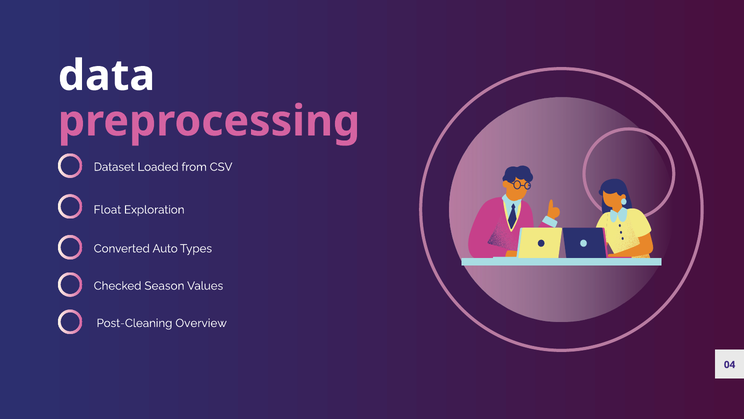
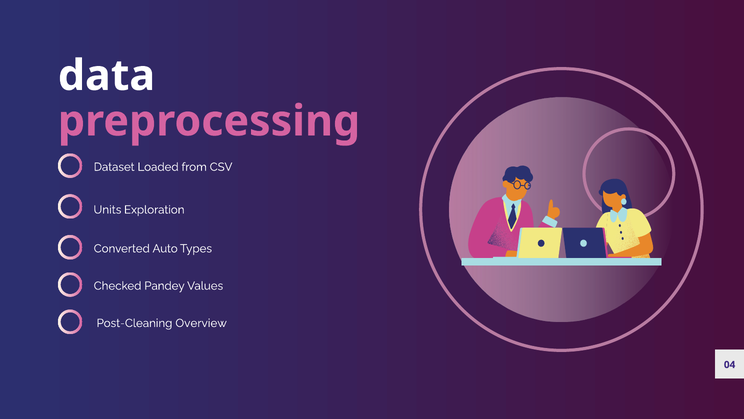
Float: Float -> Units (107, 210)
Season: Season -> Pandey (164, 286)
